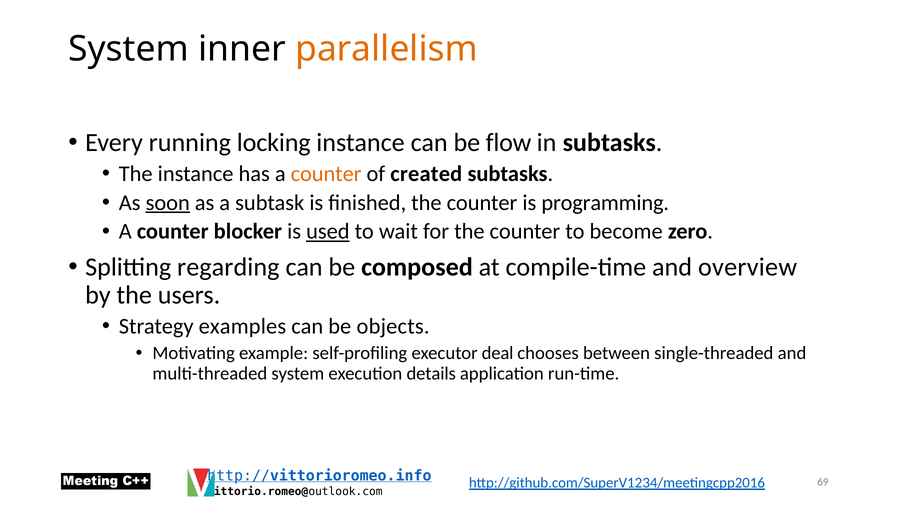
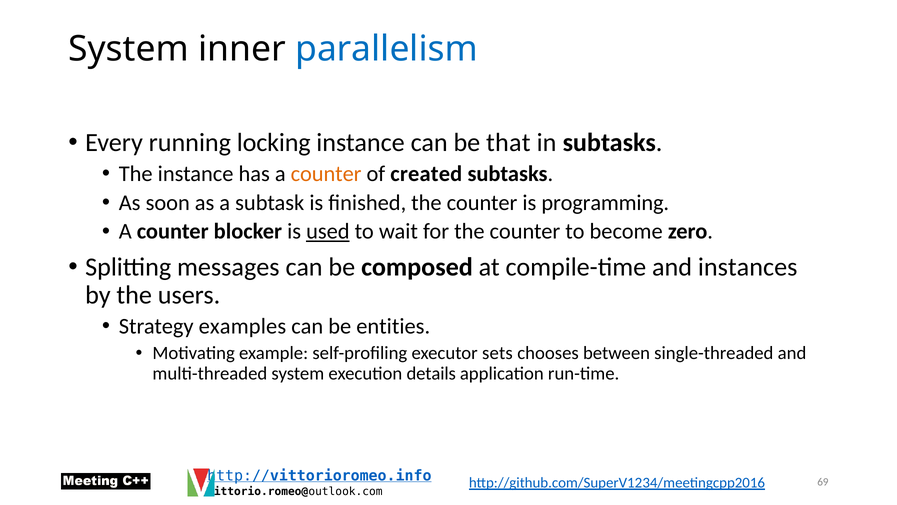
parallelism colour: orange -> blue (387, 49)
flow: flow -> that (508, 143)
soon underline: present -> none (168, 202)
regarding: regarding -> messages (228, 267)
overview: overview -> instances (748, 267)
objects: objects -> entities (393, 326)
deal: deal -> sets (497, 353)
